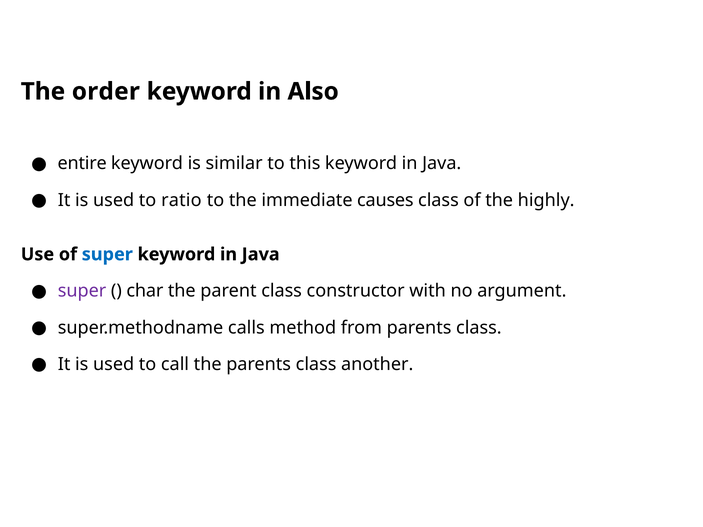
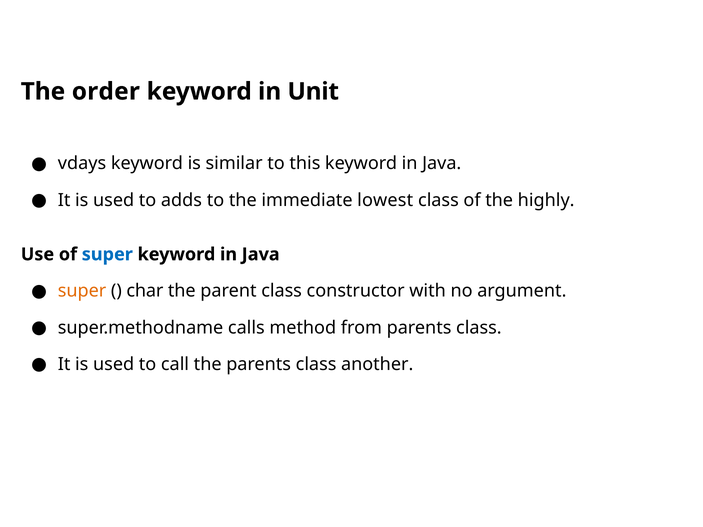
Also: Also -> Unit (313, 92)
entire: entire -> vdays (82, 164)
ratio: ratio -> adds (181, 200)
causes: causes -> lowest (385, 200)
super colour: purple -> orange (82, 291)
